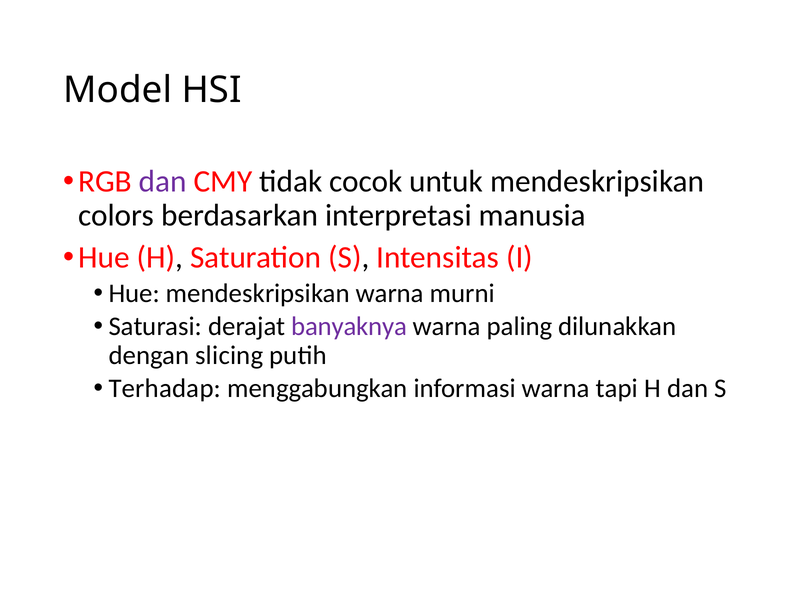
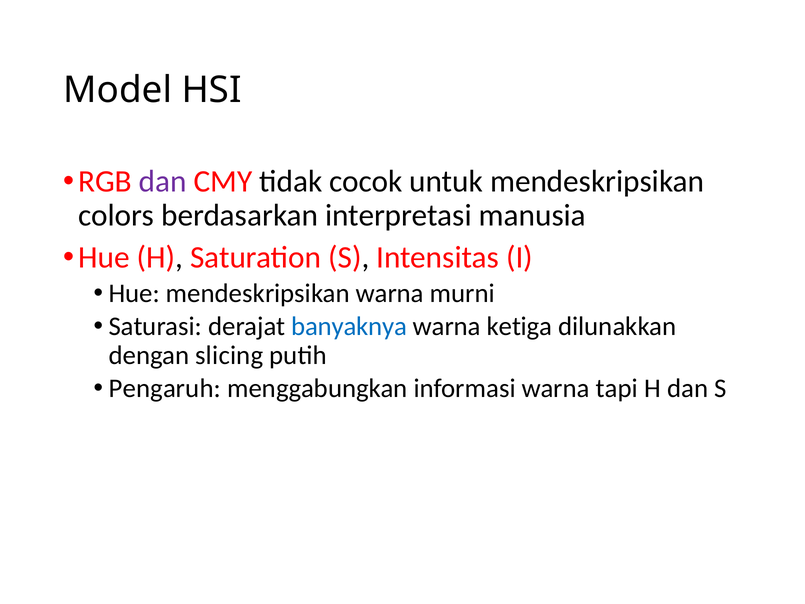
banyaknya colour: purple -> blue (349, 326)
paling: paling -> ketiga (519, 326)
Terhadap: Terhadap -> Pengaruh (165, 388)
